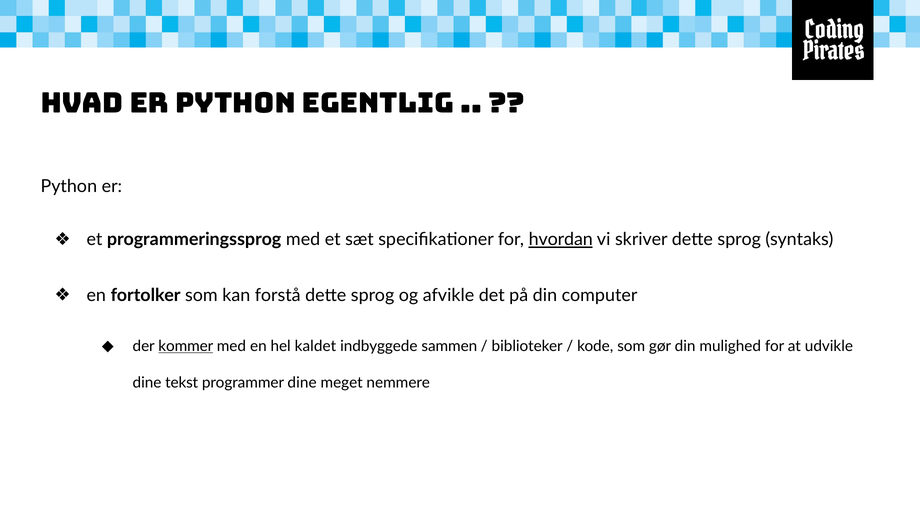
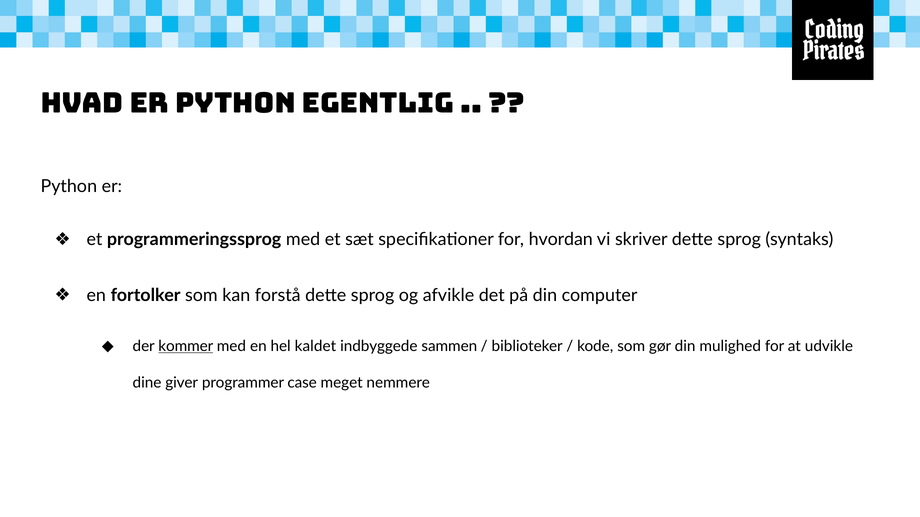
hvordan underline: present -> none (561, 240)
tekst: tekst -> giver (182, 383)
programmer dine: dine -> case (302, 383)
